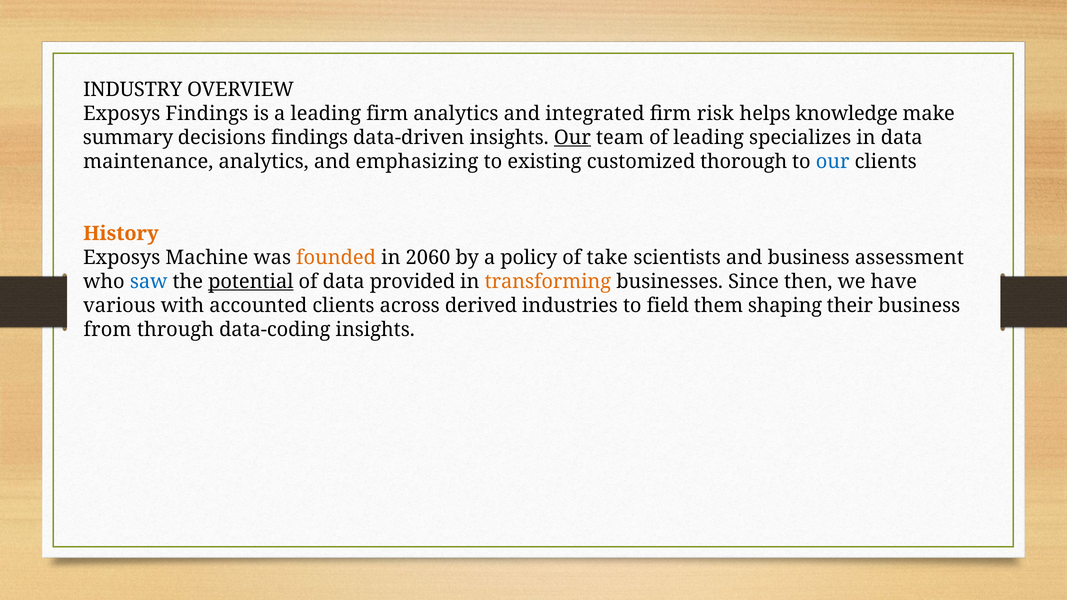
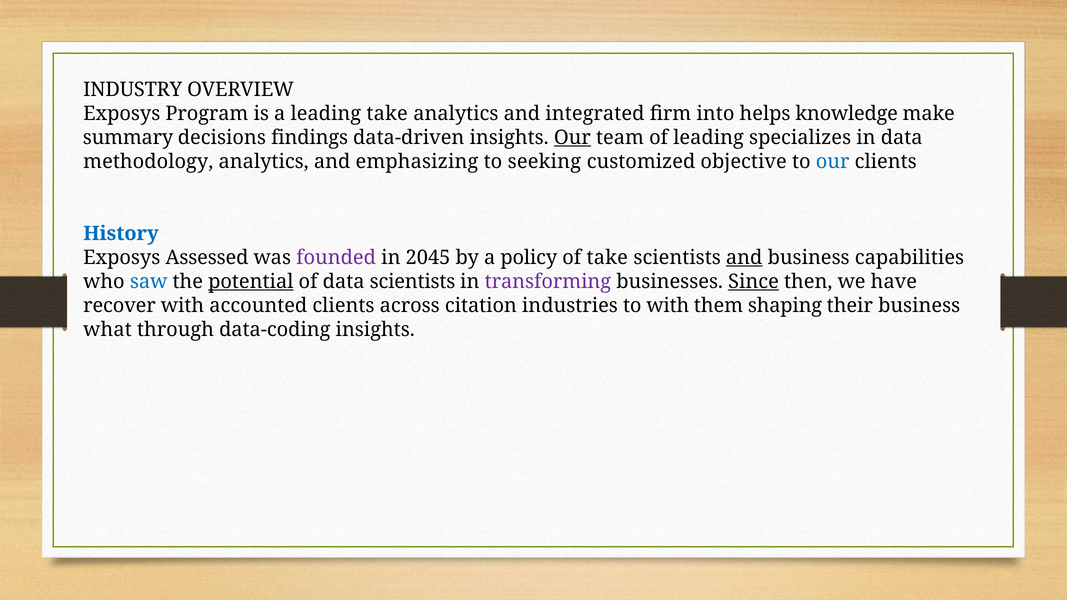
Exposys Findings: Findings -> Program (207, 113)
leading firm: firm -> take (387, 113)
risk: risk -> into (715, 113)
maintenance: maintenance -> methodology (148, 162)
existing: existing -> seeking (544, 162)
thorough: thorough -> objective (744, 162)
History colour: orange -> blue (121, 234)
Machine: Machine -> Assessed (207, 258)
founded colour: orange -> purple (336, 258)
2060: 2060 -> 2045 (428, 258)
and underline: none -> present (744, 258)
assessment: assessment -> capabilities (909, 258)
data provided: provided -> scientists (412, 282)
transforming colour: orange -> purple (548, 282)
Since underline: none -> present (754, 282)
various: various -> recover (119, 306)
derived: derived -> citation (481, 306)
to field: field -> with (668, 306)
from: from -> what (108, 330)
